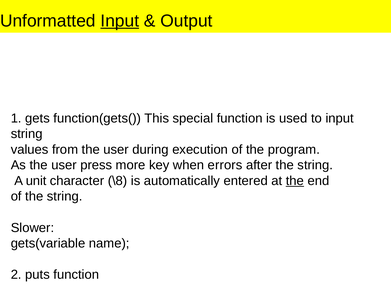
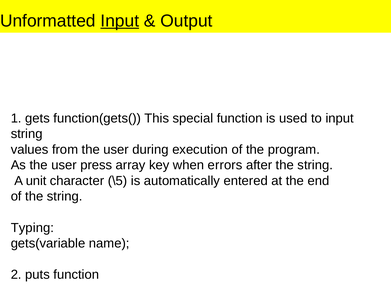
more: more -> array (131, 165)
\8: \8 -> \5 (118, 181)
the underline: present -> none (295, 181)
Slower: Slower -> Typing (32, 228)
